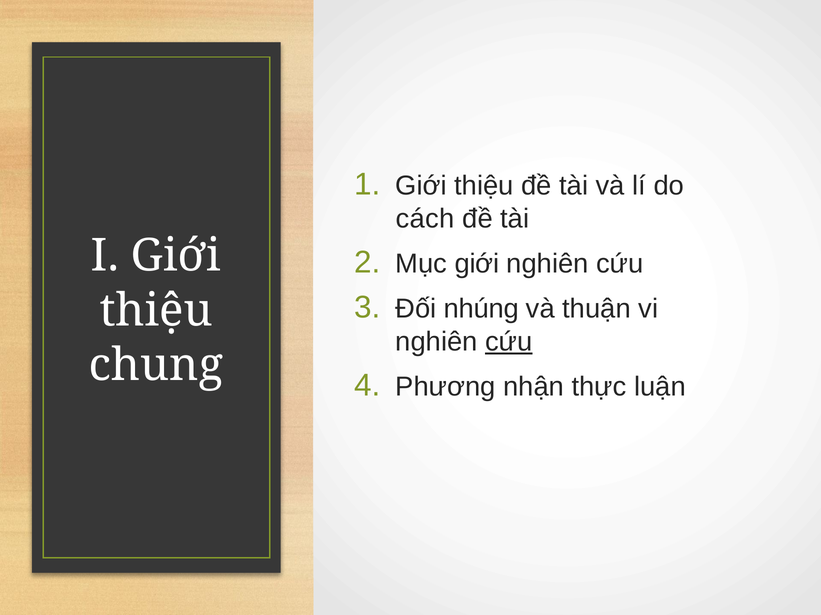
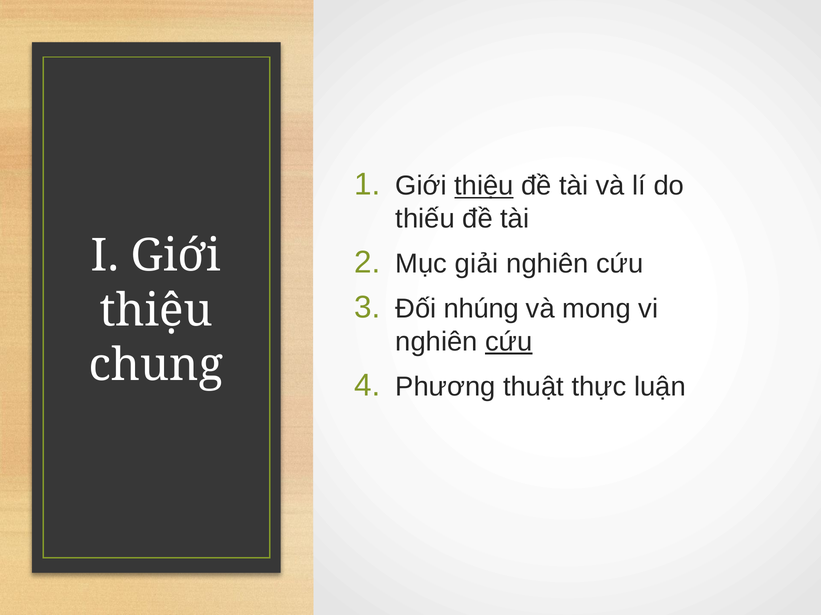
thiệu underline: none -> present (484, 186)
cách: cách -> thiếu (425, 219)
Mục giới: giới -> giải (477, 264)
thuận: thuận -> mong (597, 309)
nhận: nhận -> thuật (534, 387)
